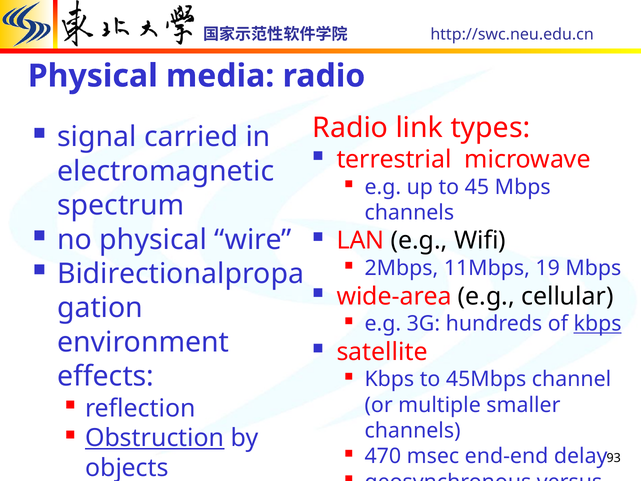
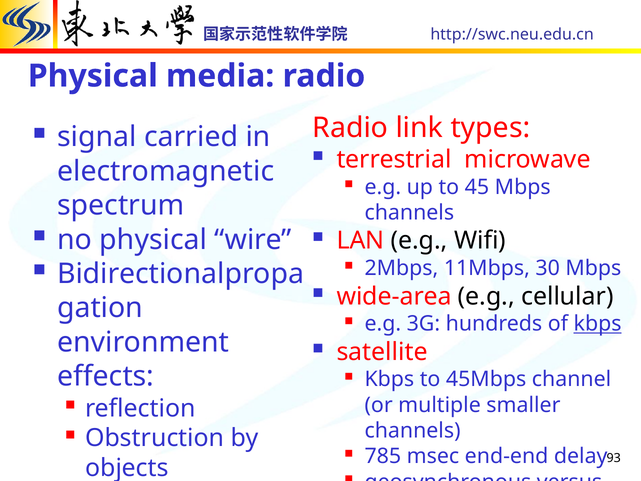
19: 19 -> 30 (548, 268)
Obstruction underline: present -> none (155, 438)
470: 470 -> 785 (383, 456)
